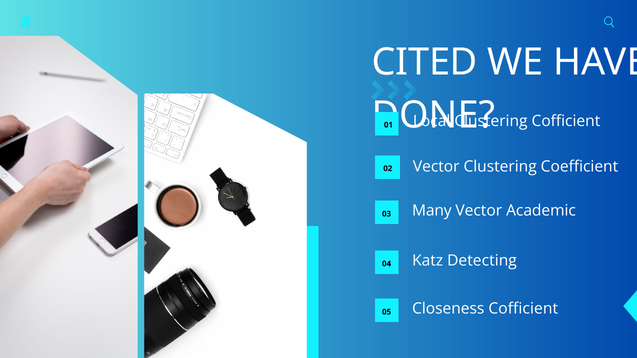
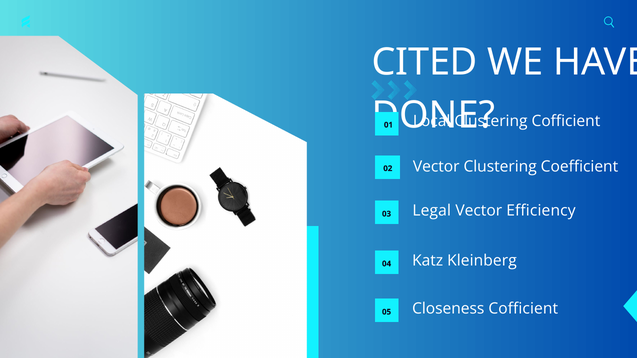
Many: Many -> Legal (432, 211)
Academic: Academic -> Efficiency (541, 211)
Detecting: Detecting -> Kleinberg (482, 261)
